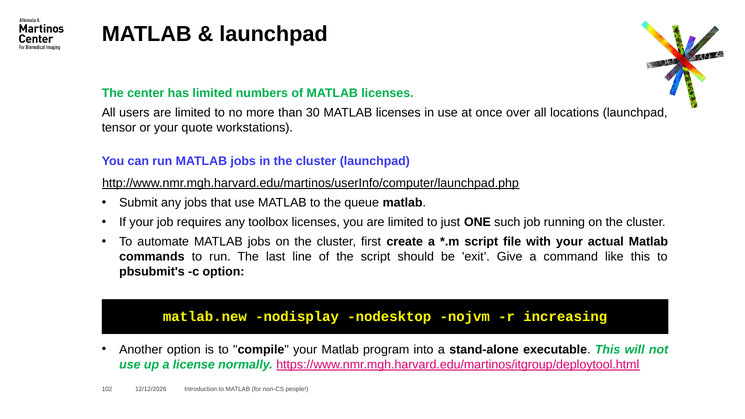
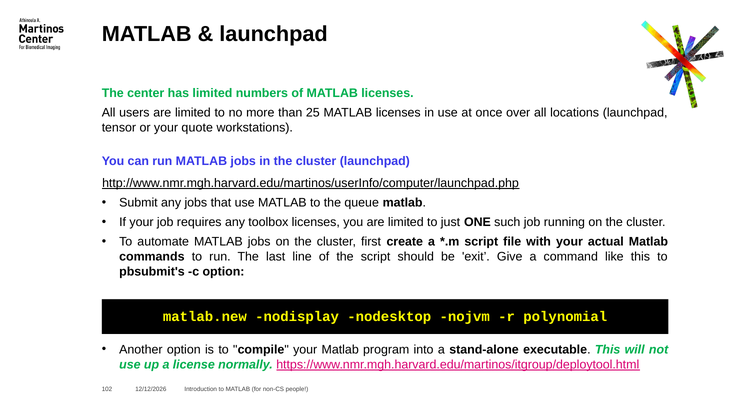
30: 30 -> 25 (313, 113)
increasing: increasing -> polynomial (565, 317)
